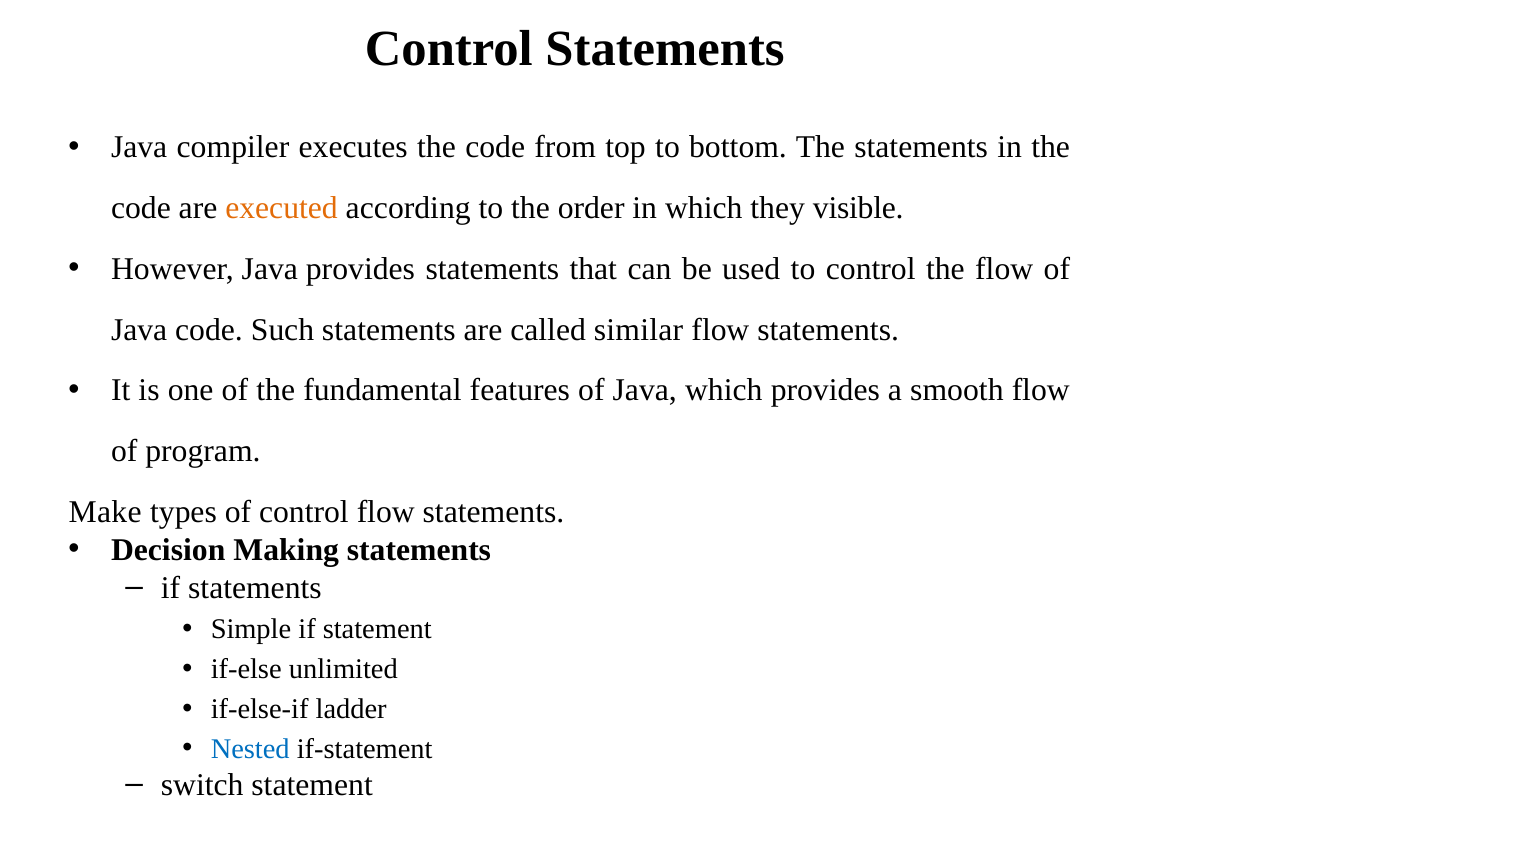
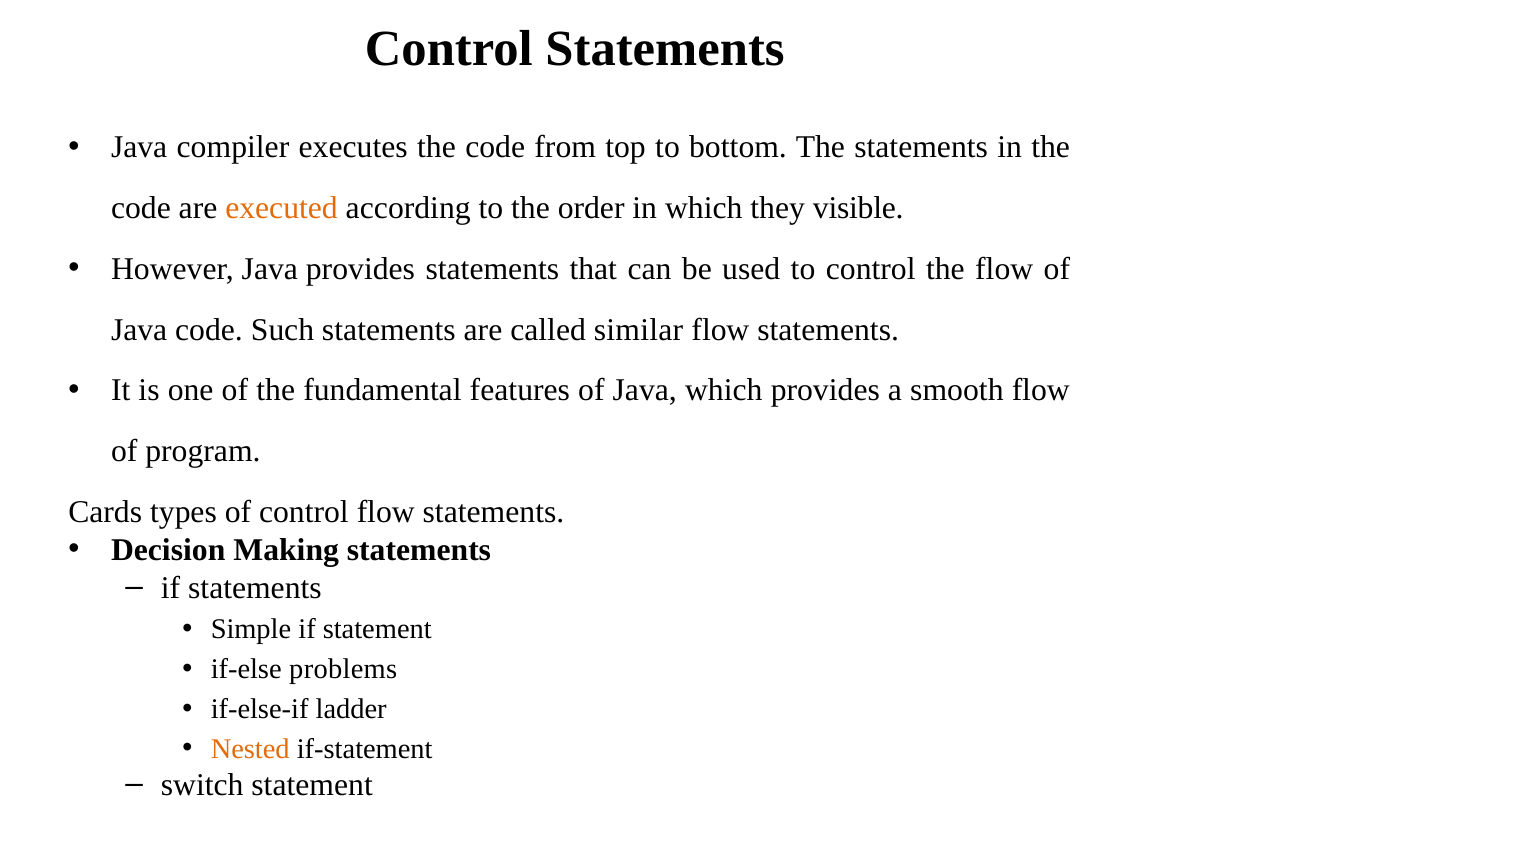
Make: Make -> Cards (105, 512)
unlimited: unlimited -> problems (343, 670)
Nested colour: blue -> orange (250, 749)
